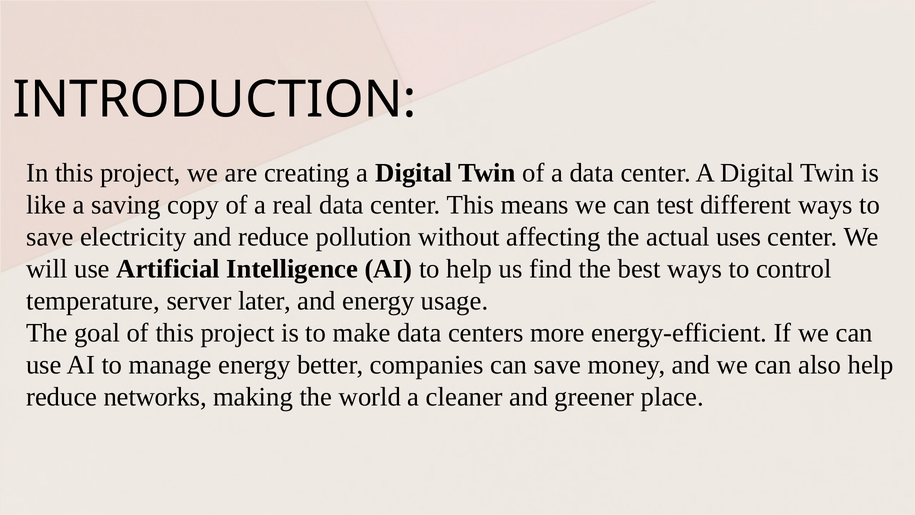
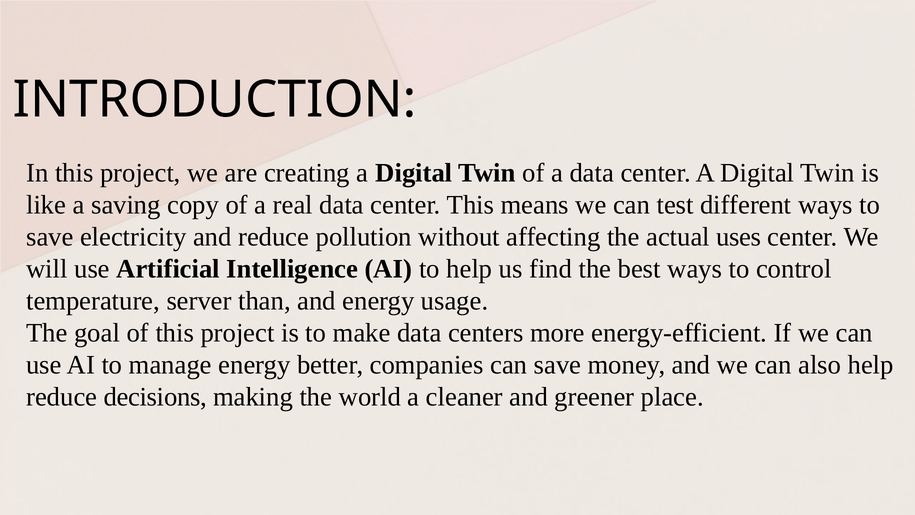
later: later -> than (264, 301)
networks: networks -> decisions (155, 397)
